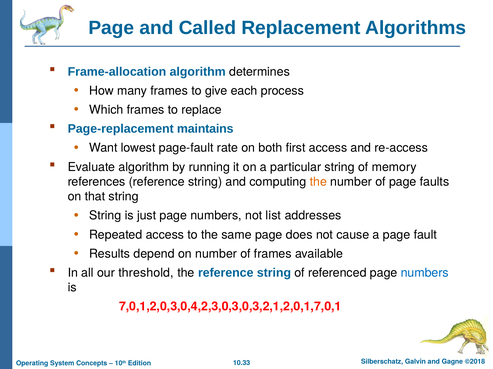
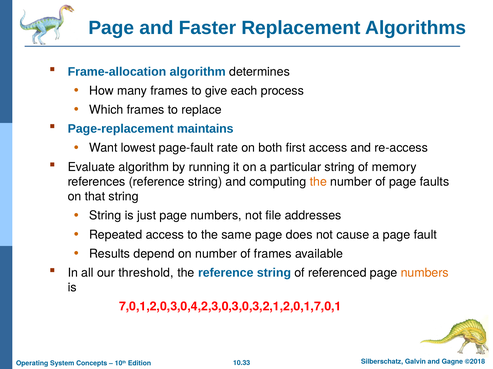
Called: Called -> Faster (207, 28)
list: list -> file (273, 216)
numbers colour: blue -> orange (425, 273)
